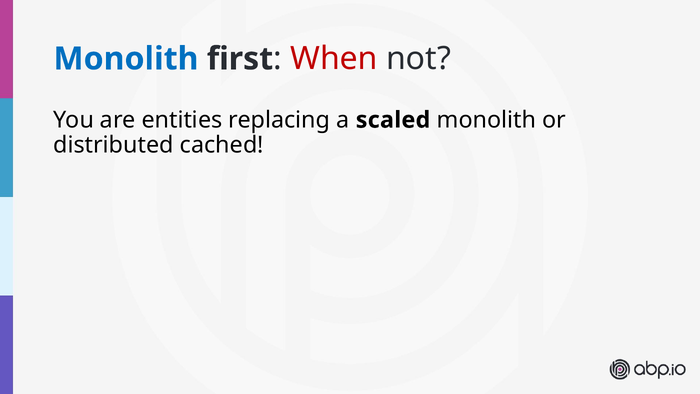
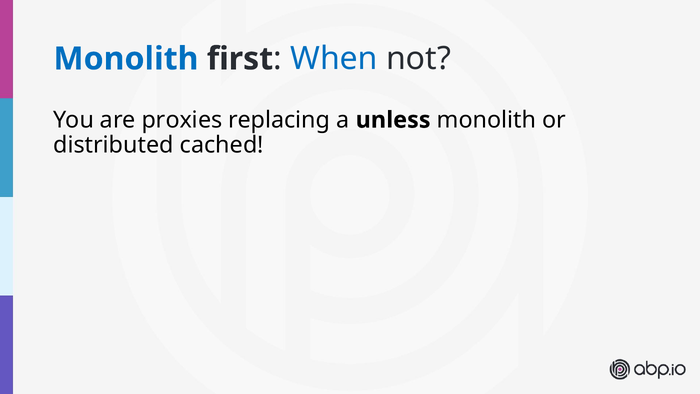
When colour: red -> blue (334, 59)
entities: entities -> proxies (182, 120)
scaled: scaled -> unless (393, 120)
